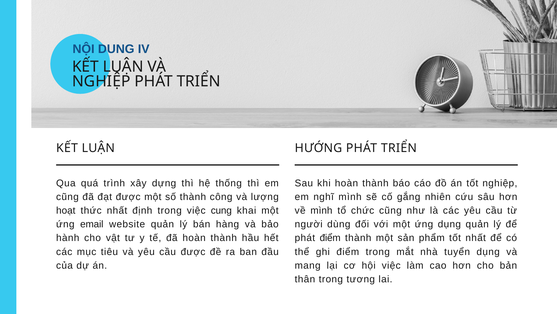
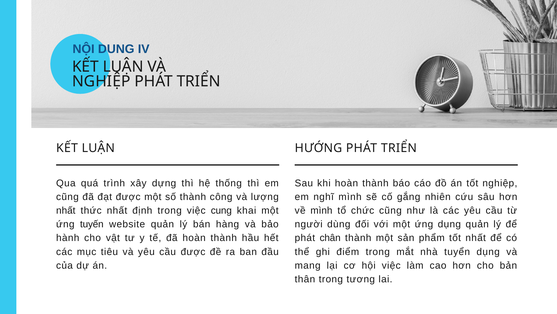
hoạt: hoạt -> nhất (66, 210)
email: email -> tuyến (92, 224)
phát điểm: điểm -> chân (330, 238)
